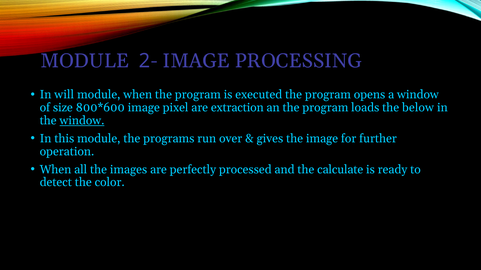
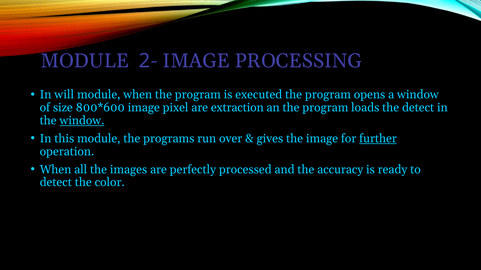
the below: below -> detect (418, 108)
further underline: none -> present (378, 139)
calculate: calculate -> accuracy (340, 170)
